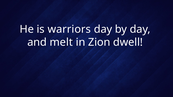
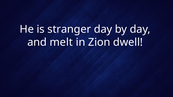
warriors: warriors -> stranger (69, 29)
